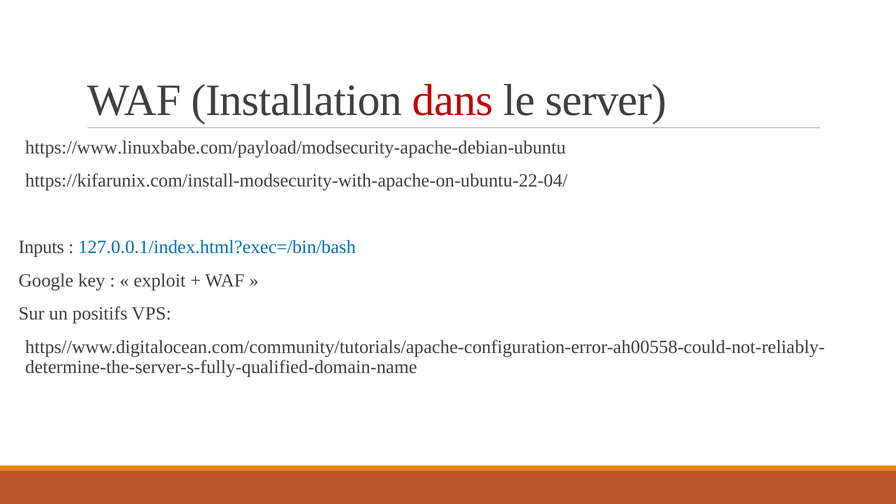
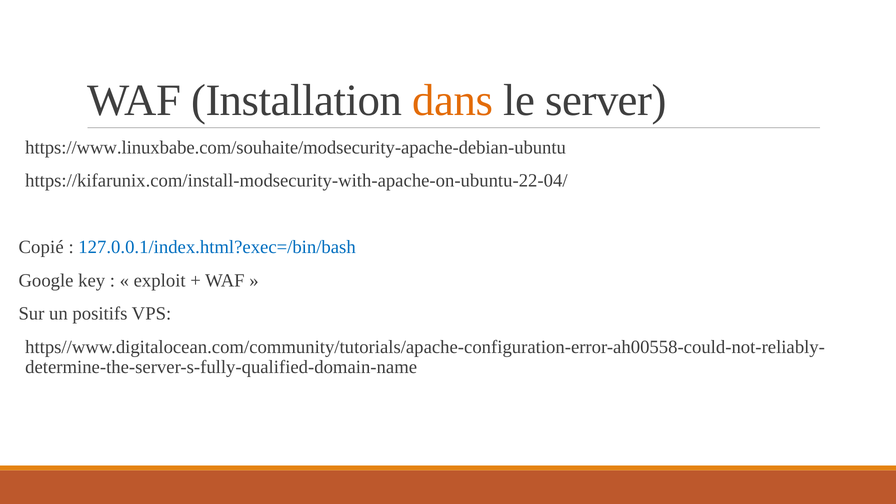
dans colour: red -> orange (453, 100)
https://www.linuxbabe.com/payload/modsecurity-apache-debian-ubuntu: https://www.linuxbabe.com/payload/modsecurity-apache-debian-ubuntu -> https://www.linuxbabe.com/souhaite/modsecurity-apache-debian-ubuntu (296, 148)
Inputs: Inputs -> Copié (41, 247)
